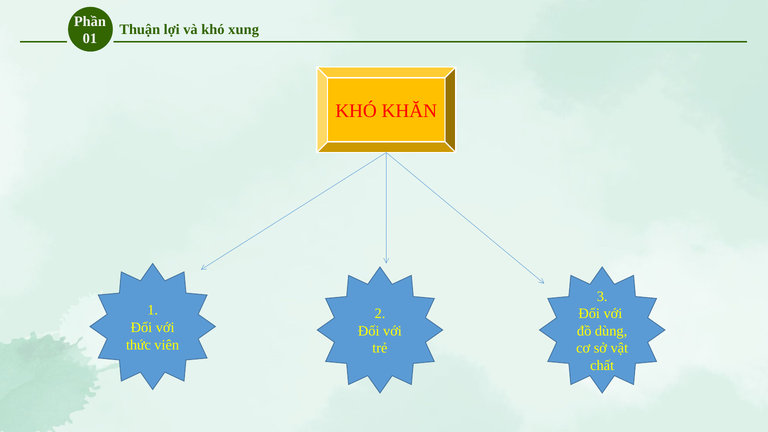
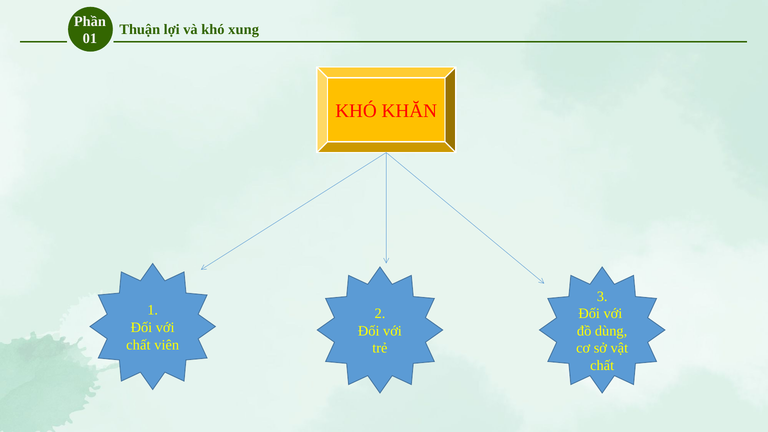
thức: thức -> chất (138, 345)
